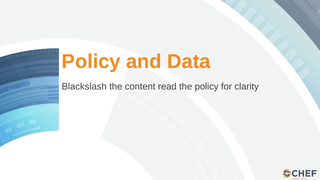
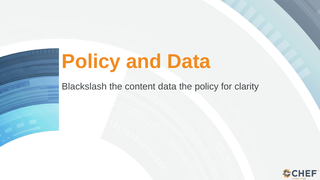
content read: read -> data (167, 86)
